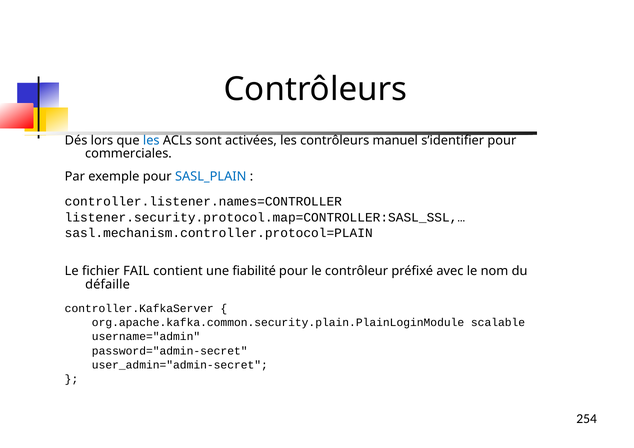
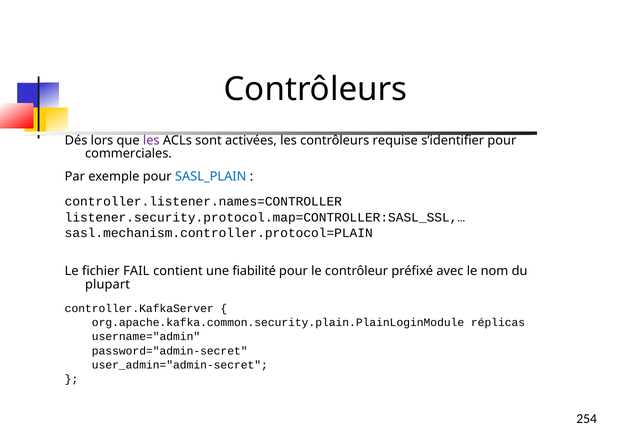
les colour: blue -> purple (151, 141)
manuel: manuel -> requise (395, 141)
défaille: défaille -> plupart (108, 285)
scalable: scalable -> réplicas (498, 323)
